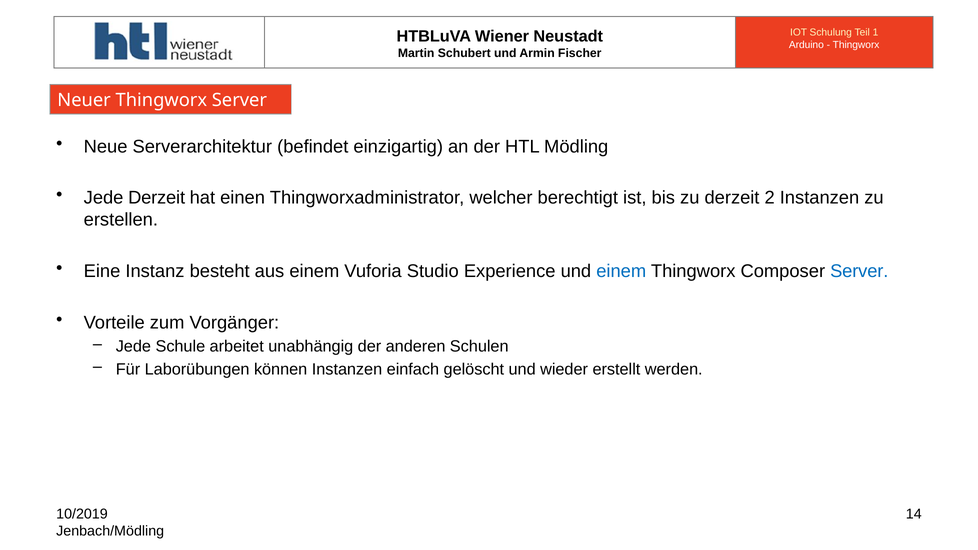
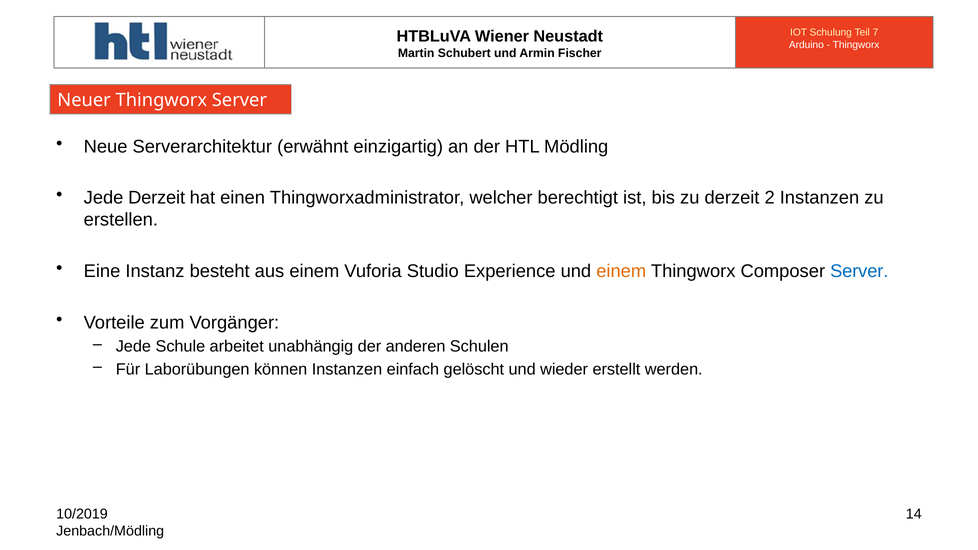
1: 1 -> 7 (876, 33)
befindet: befindet -> erwähnt (313, 147)
einem colour: blue -> orange (621, 271)
